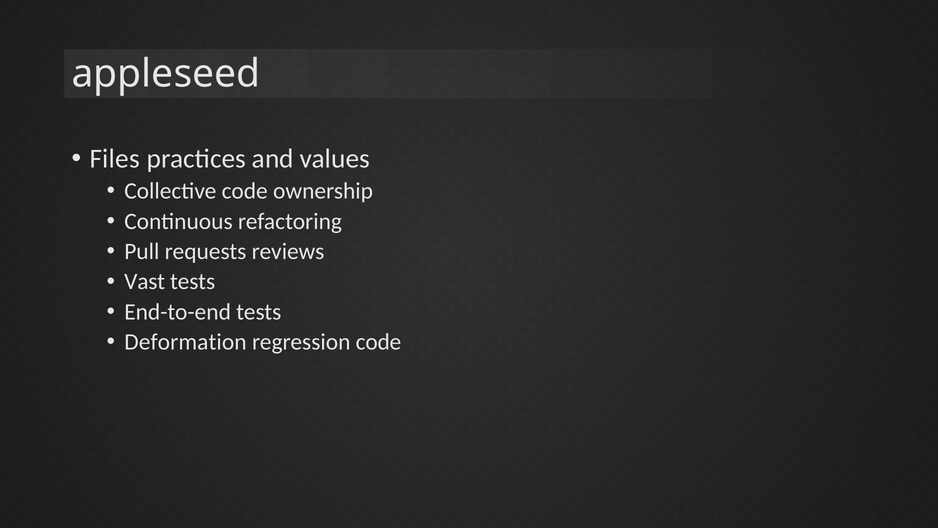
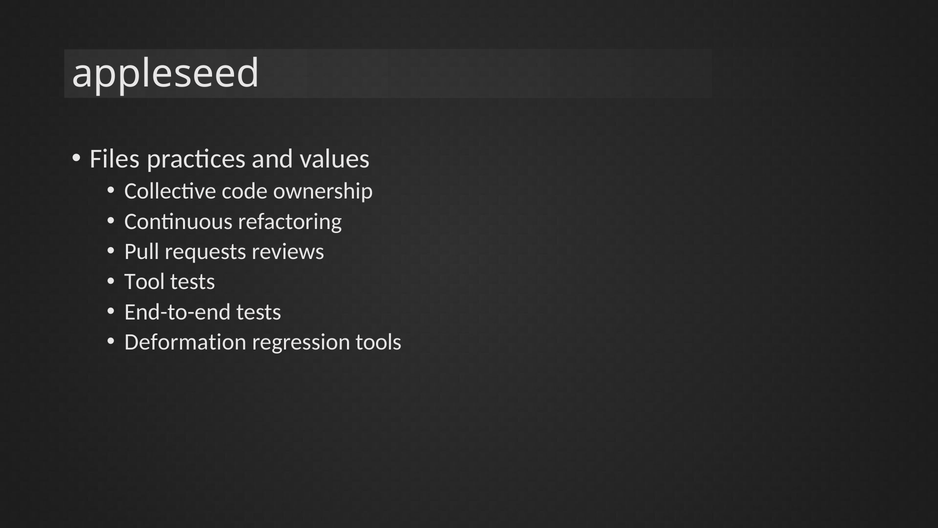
Vast: Vast -> Tool (145, 281)
regression code: code -> tools (379, 342)
